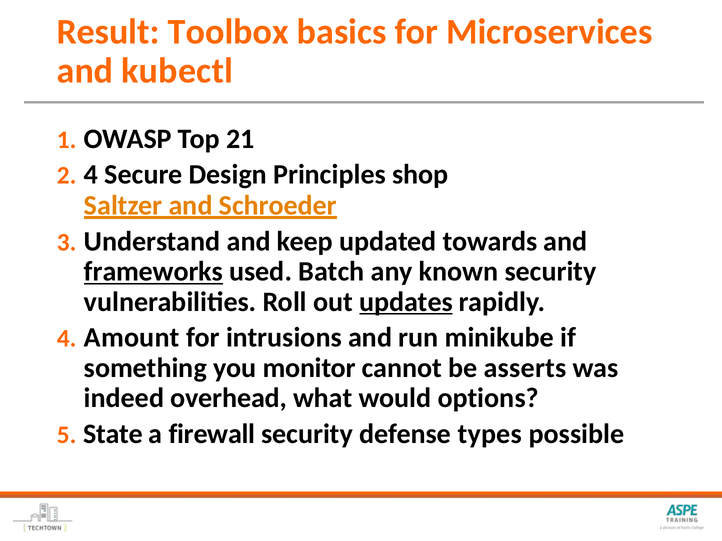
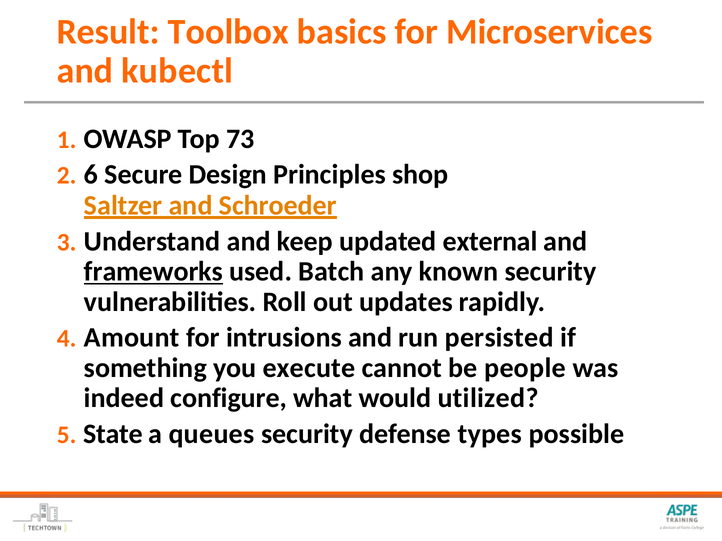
21: 21 -> 73 (240, 139)
4: 4 -> 6 (91, 175)
towards: towards -> external (490, 242)
updates underline: present -> none (406, 302)
minikube: minikube -> persisted (499, 338)
monitor: monitor -> execute (309, 368)
asserts: asserts -> people (525, 368)
overhead: overhead -> configure (229, 399)
options: options -> utilized (488, 399)
firewall: firewall -> queues (212, 434)
